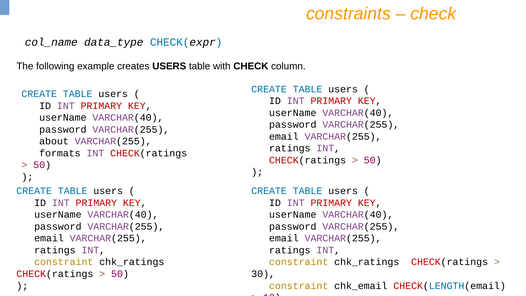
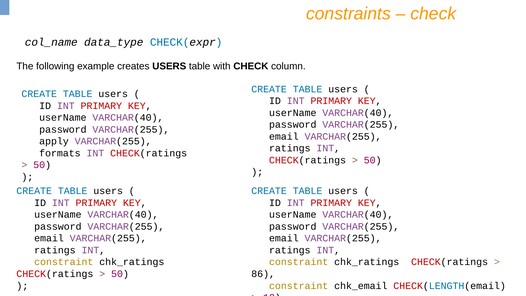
about: about -> apply (54, 141)
30: 30 -> 86 (263, 274)
